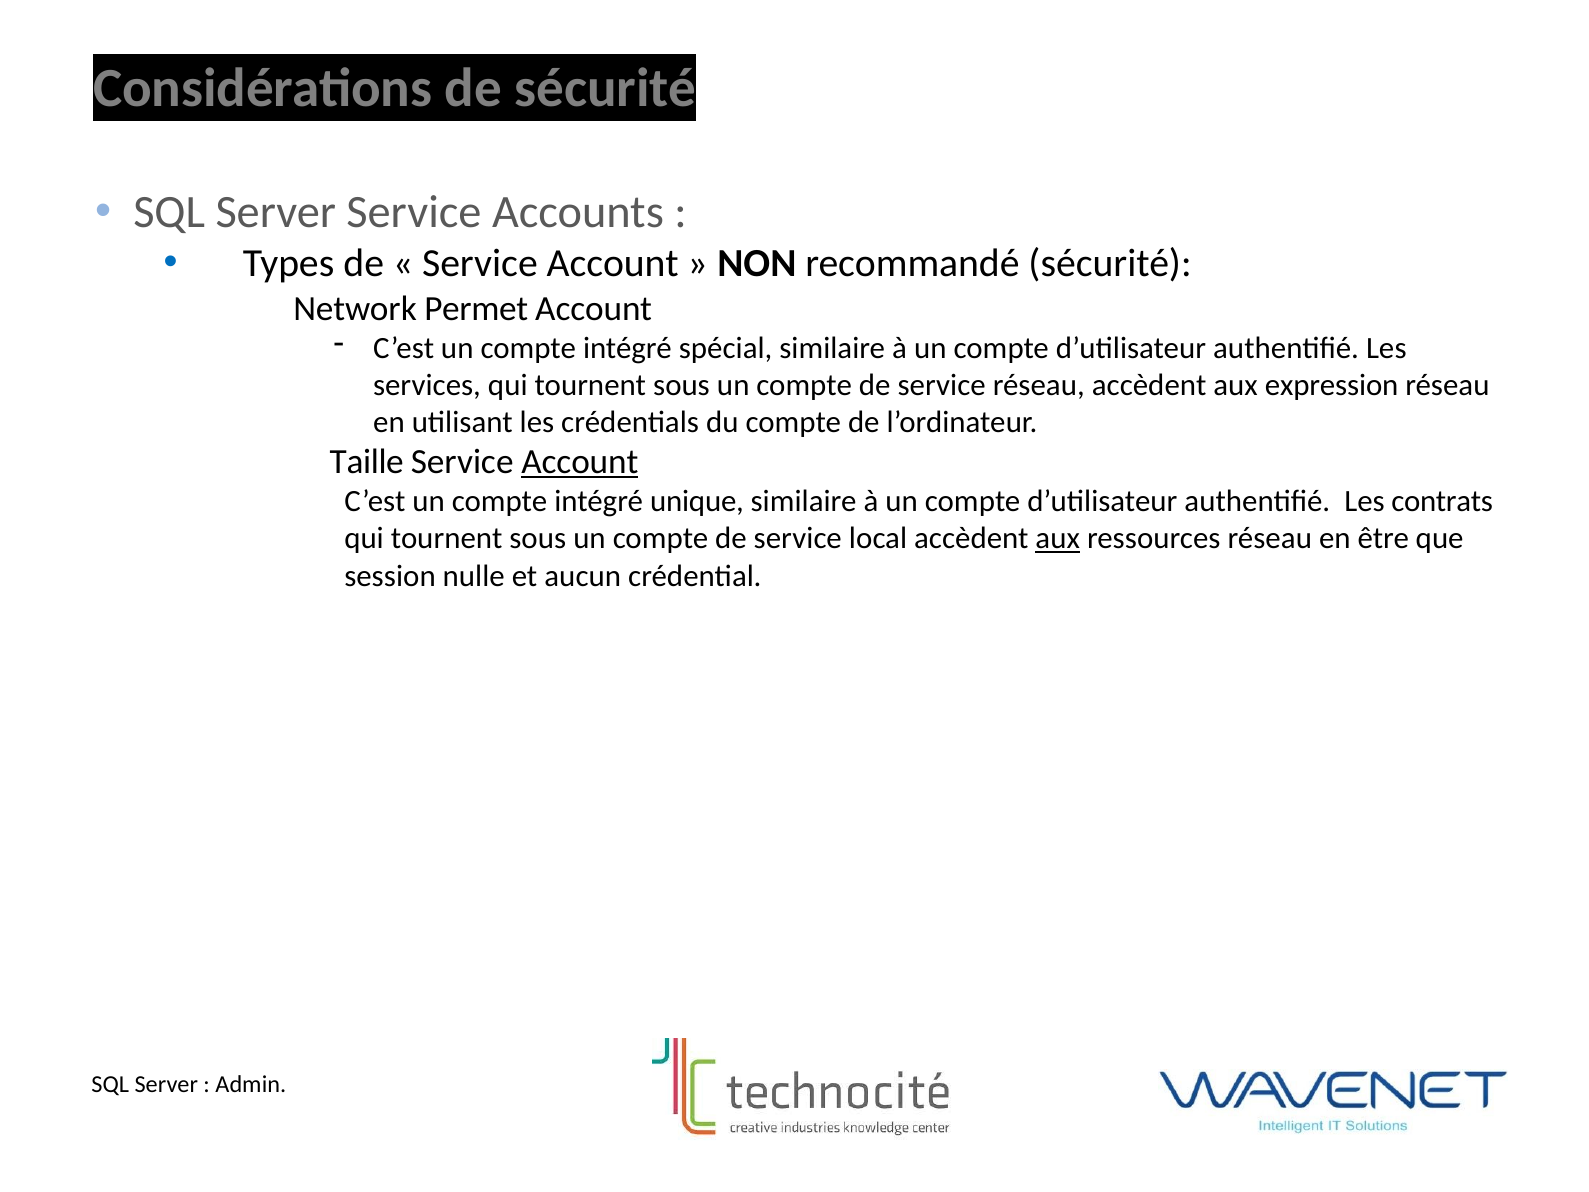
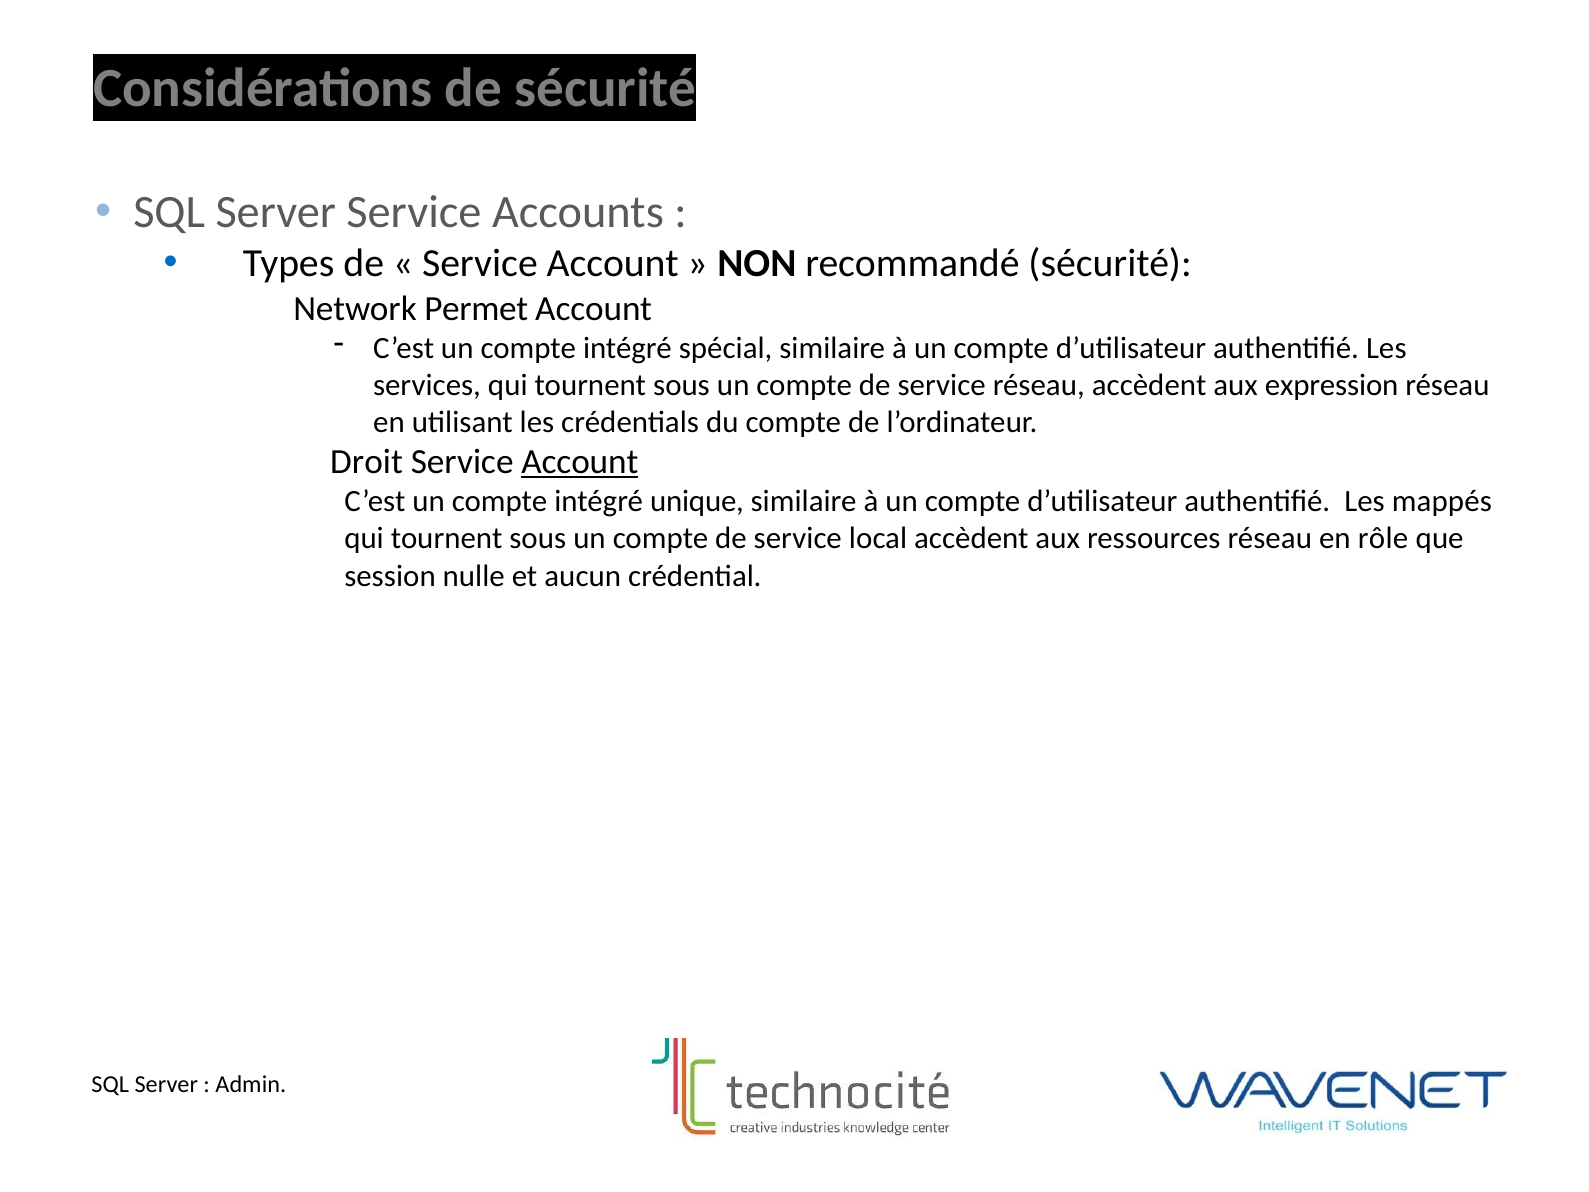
Taille: Taille -> Droit (367, 462)
contrats: contrats -> mappés (1442, 502)
aux underline: present -> none (1058, 539)
être: être -> rôle (1383, 539)
